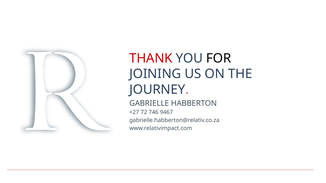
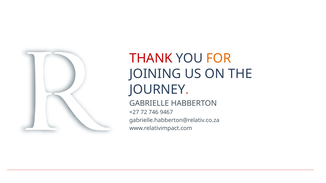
FOR colour: black -> orange (219, 58)
